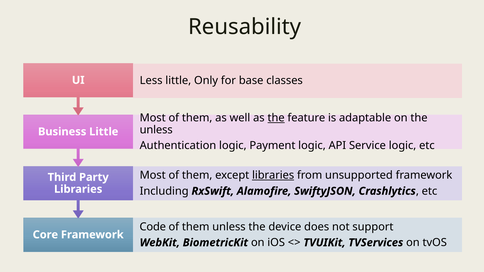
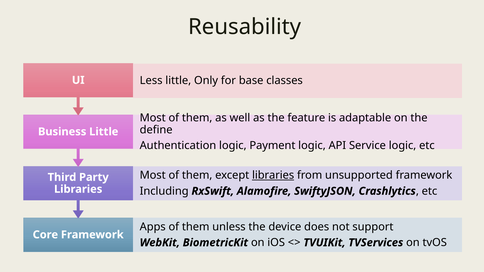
the underline: present -> none (276, 118)
unless: unless -> define (156, 130)
Code: Code -> Apps (153, 227)
